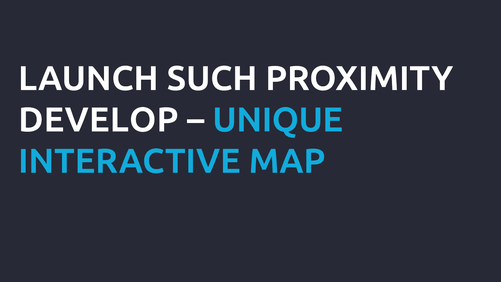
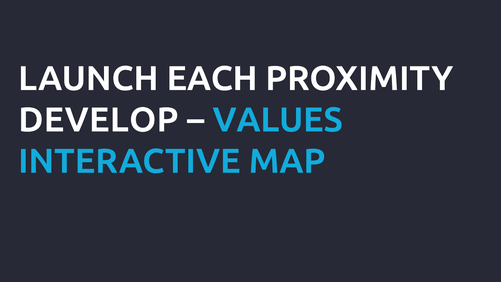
SUCH: SUCH -> EACH (212, 79)
UNIQUE: UNIQUE -> VALUES (278, 120)
